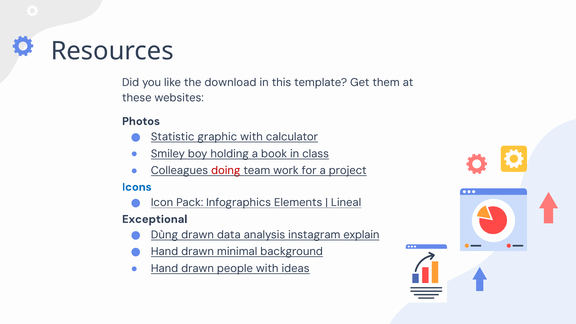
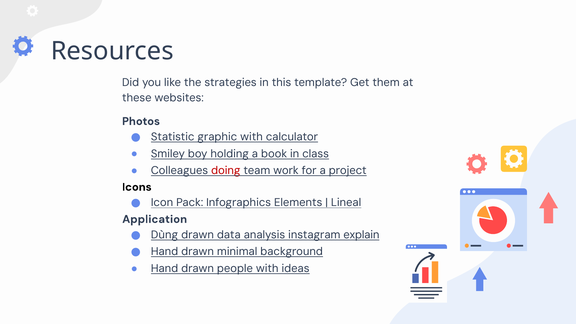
download: download -> strategies (231, 82)
Icons colour: blue -> black (137, 187)
Exceptional: Exceptional -> Application (155, 219)
